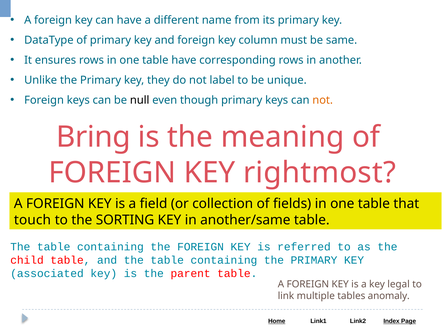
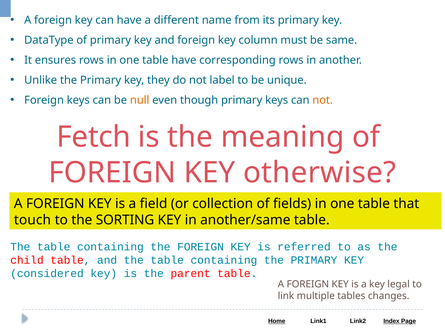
null colour: black -> orange (140, 100)
Bring: Bring -> Fetch (94, 137)
rightmost: rightmost -> otherwise (319, 173)
associated: associated -> considered (47, 273)
anomaly: anomaly -> changes (389, 296)
